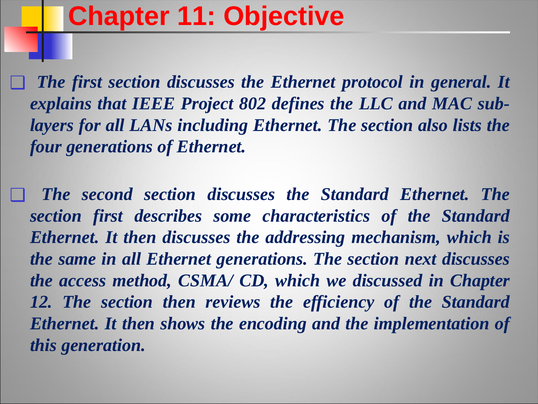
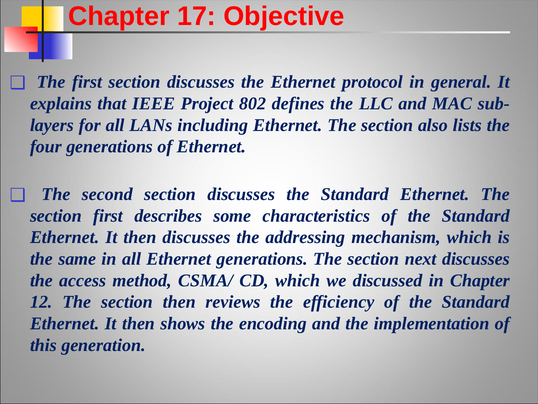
11: 11 -> 17 (196, 16)
